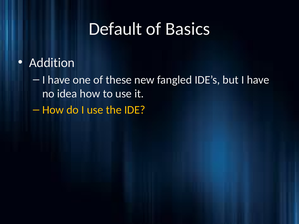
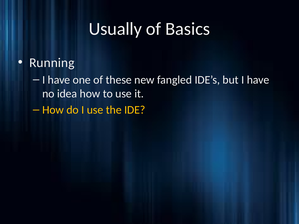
Default: Default -> Usually (115, 29)
Addition: Addition -> Running (52, 63)
